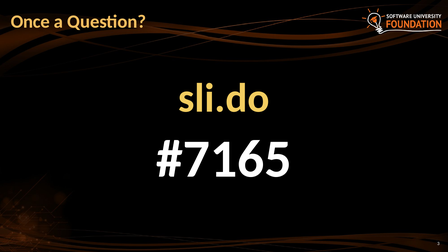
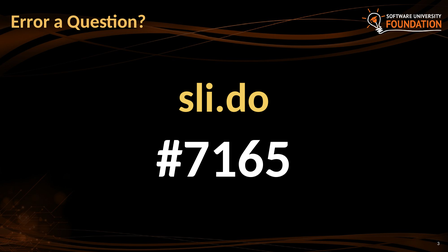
Once: Once -> Error (30, 22)
